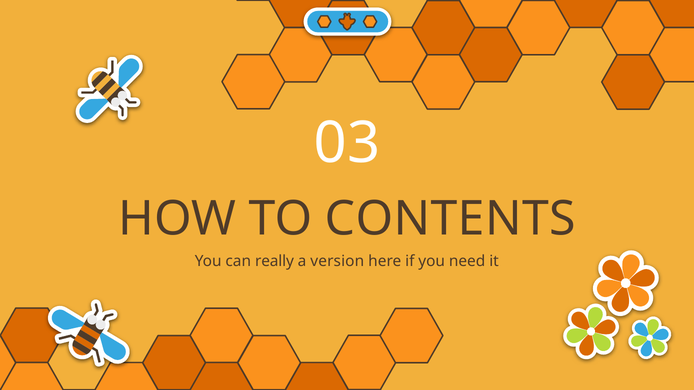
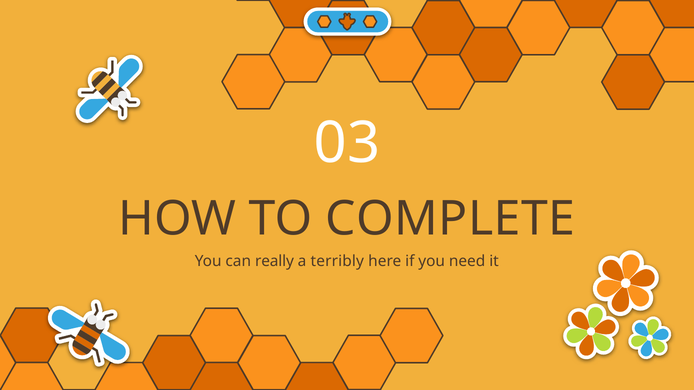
CONTENTS: CONTENTS -> COMPLETE (450, 219)
version: version -> terribly (337, 262)
